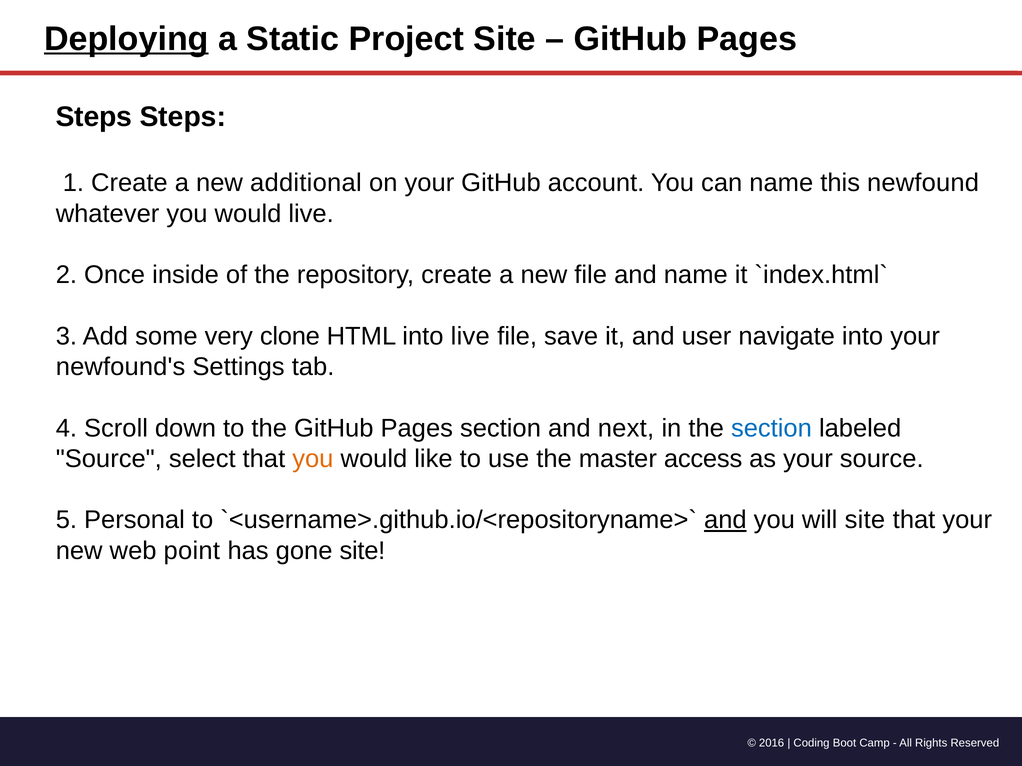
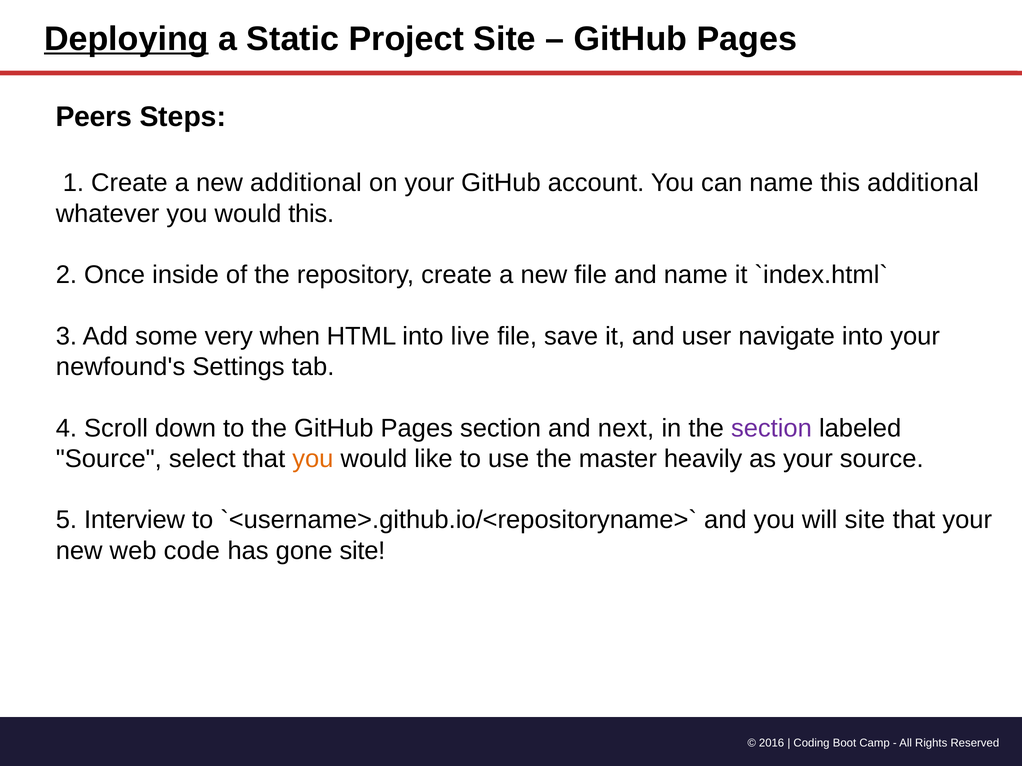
Steps: Steps -> Peers (94, 117)
this newfound: newfound -> additional (923, 183)
would live: live -> this (311, 214)
clone: clone -> when (290, 336)
section colour: blue -> purple (771, 428)
access: access -> heavily (703, 459)
Personal: Personal -> Interview (135, 520)
and underline: present -> none (725, 520)
point: point -> code (192, 551)
